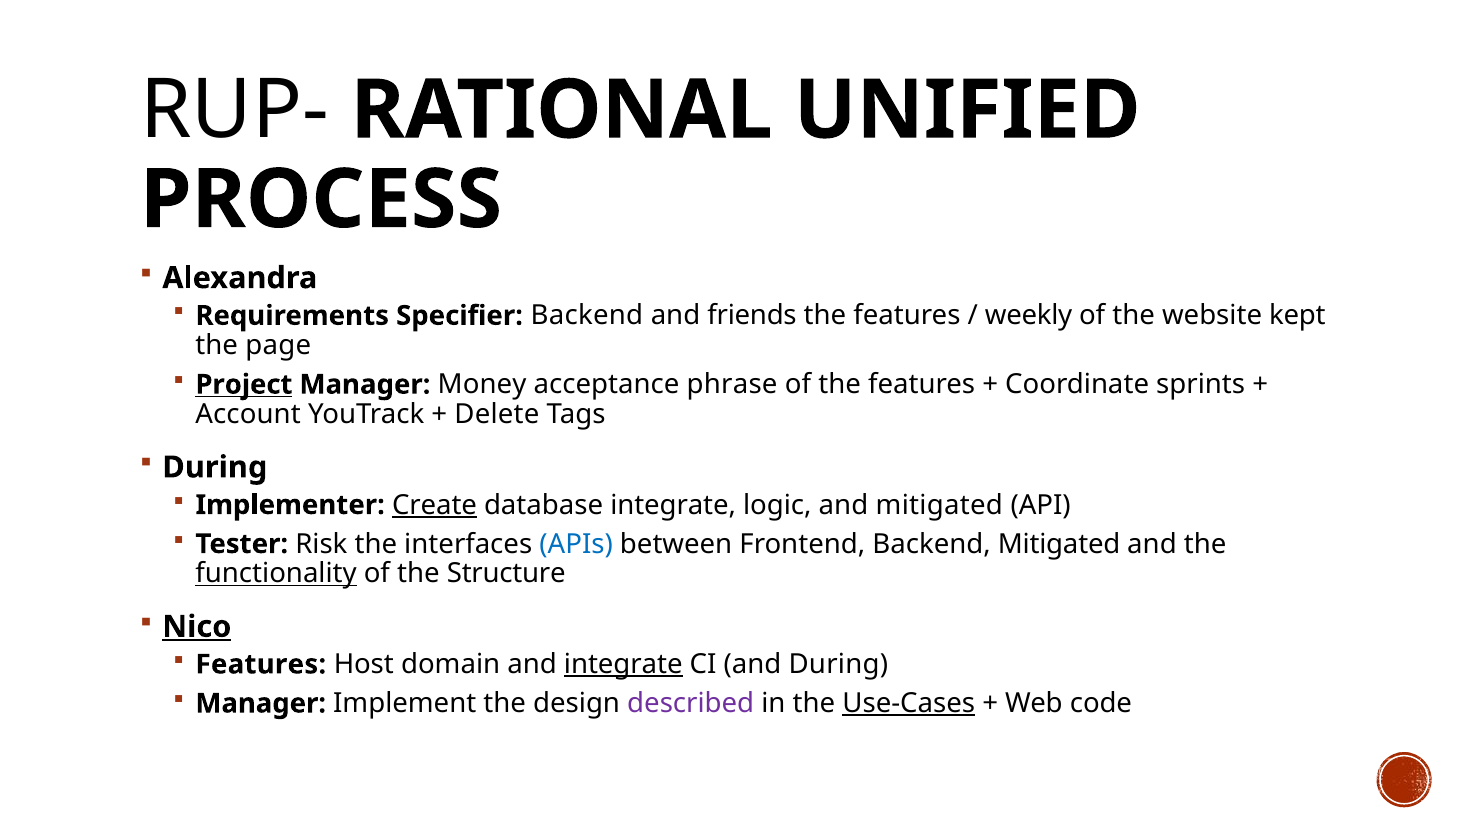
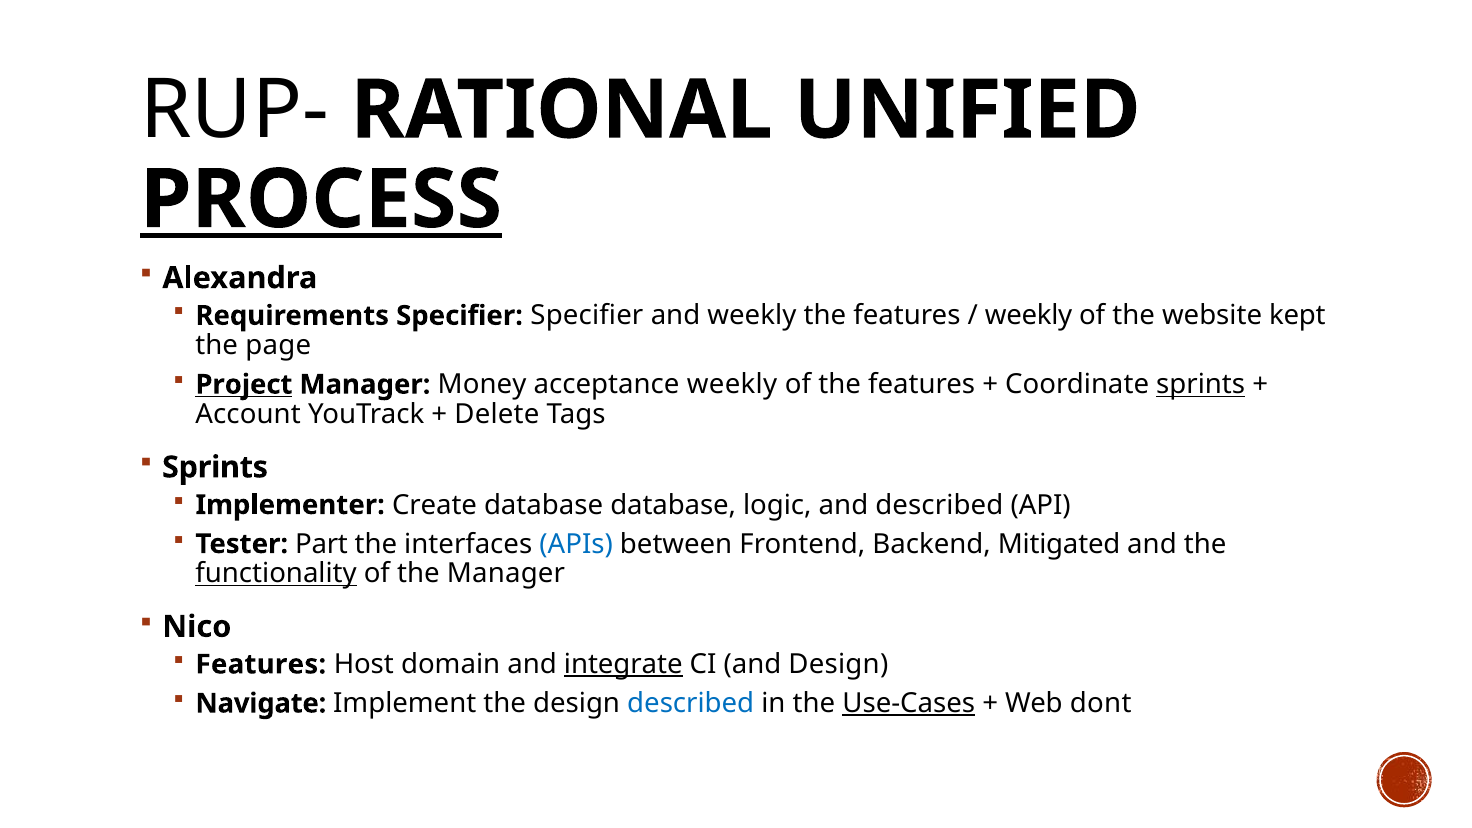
PROCESS underline: none -> present (321, 200)
Specifier Backend: Backend -> Specifier (587, 316)
and friends: friends -> weekly (752, 316)
acceptance phrase: phrase -> weekly (732, 385)
sprints underline: none -> present (1201, 385)
During: During -> Sprints (215, 467)
Create underline: present -> none (435, 505)
database integrate: integrate -> database (673, 505)
and mitigated: mitigated -> described (939, 505)
Risk: Risk -> Part (322, 544)
the Structure: Structure -> Manager (506, 574)
Nico underline: present -> none (197, 627)
and During: During -> Design (838, 664)
Manager: Manager -> Navigate (261, 703)
described colour: purple -> blue (691, 703)
code: code -> dont (1101, 703)
